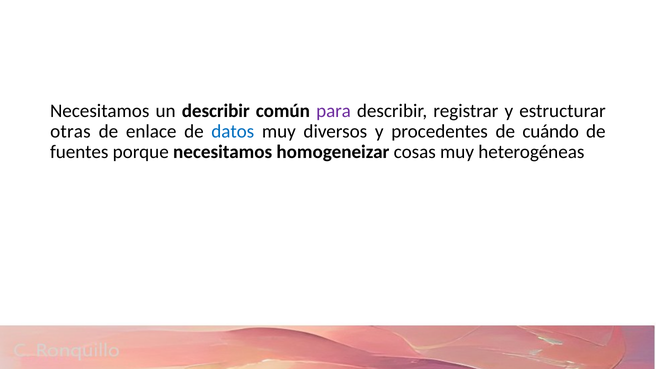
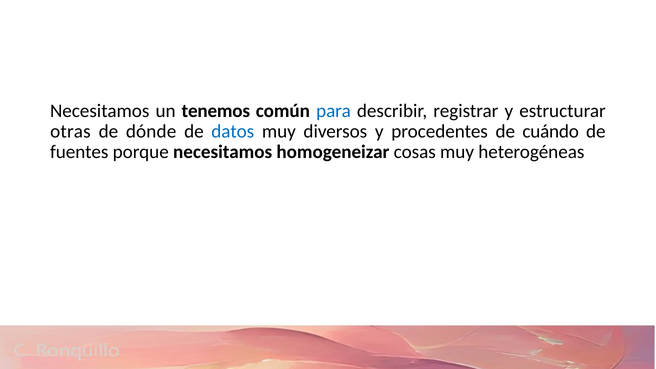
un describir: describir -> tenemos (216, 111)
para colour: purple -> blue (334, 111)
enlace: enlace -> dónde (151, 132)
